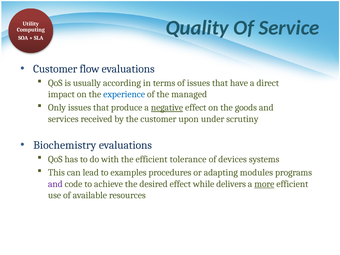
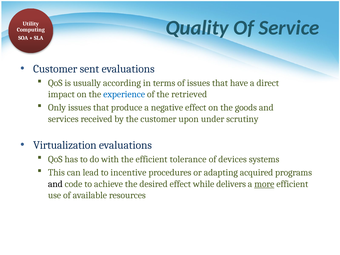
flow: flow -> sent (89, 69)
managed: managed -> retrieved (189, 94)
negative underline: present -> none (167, 108)
Biochemistry: Biochemistry -> Virtualization (65, 145)
examples: examples -> incentive (128, 173)
modules: modules -> acquired (256, 173)
and colour: purple -> black (55, 184)
